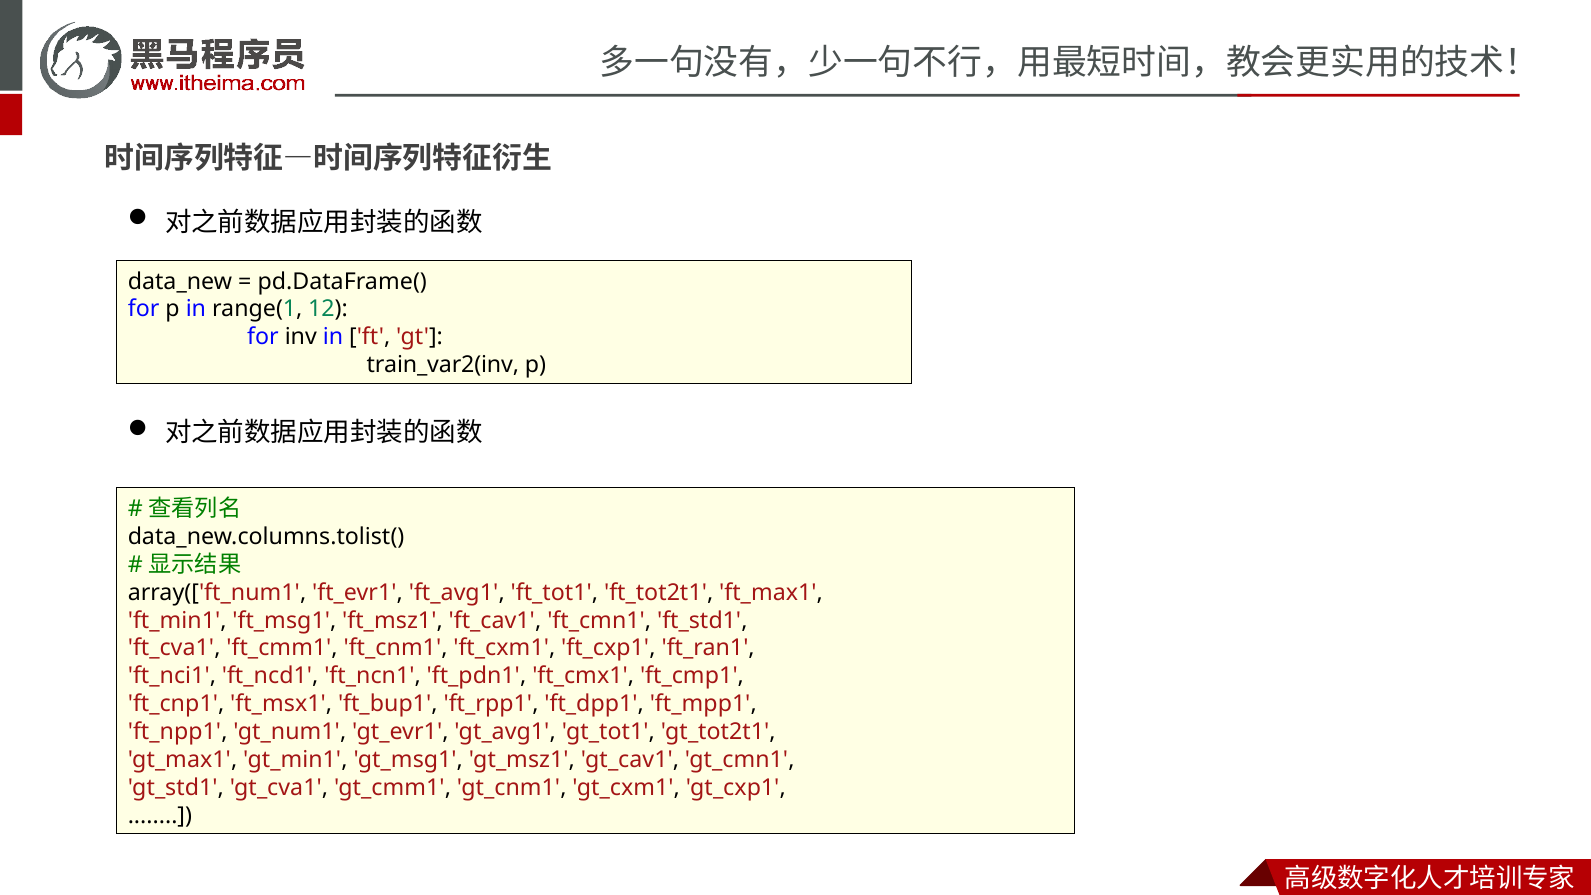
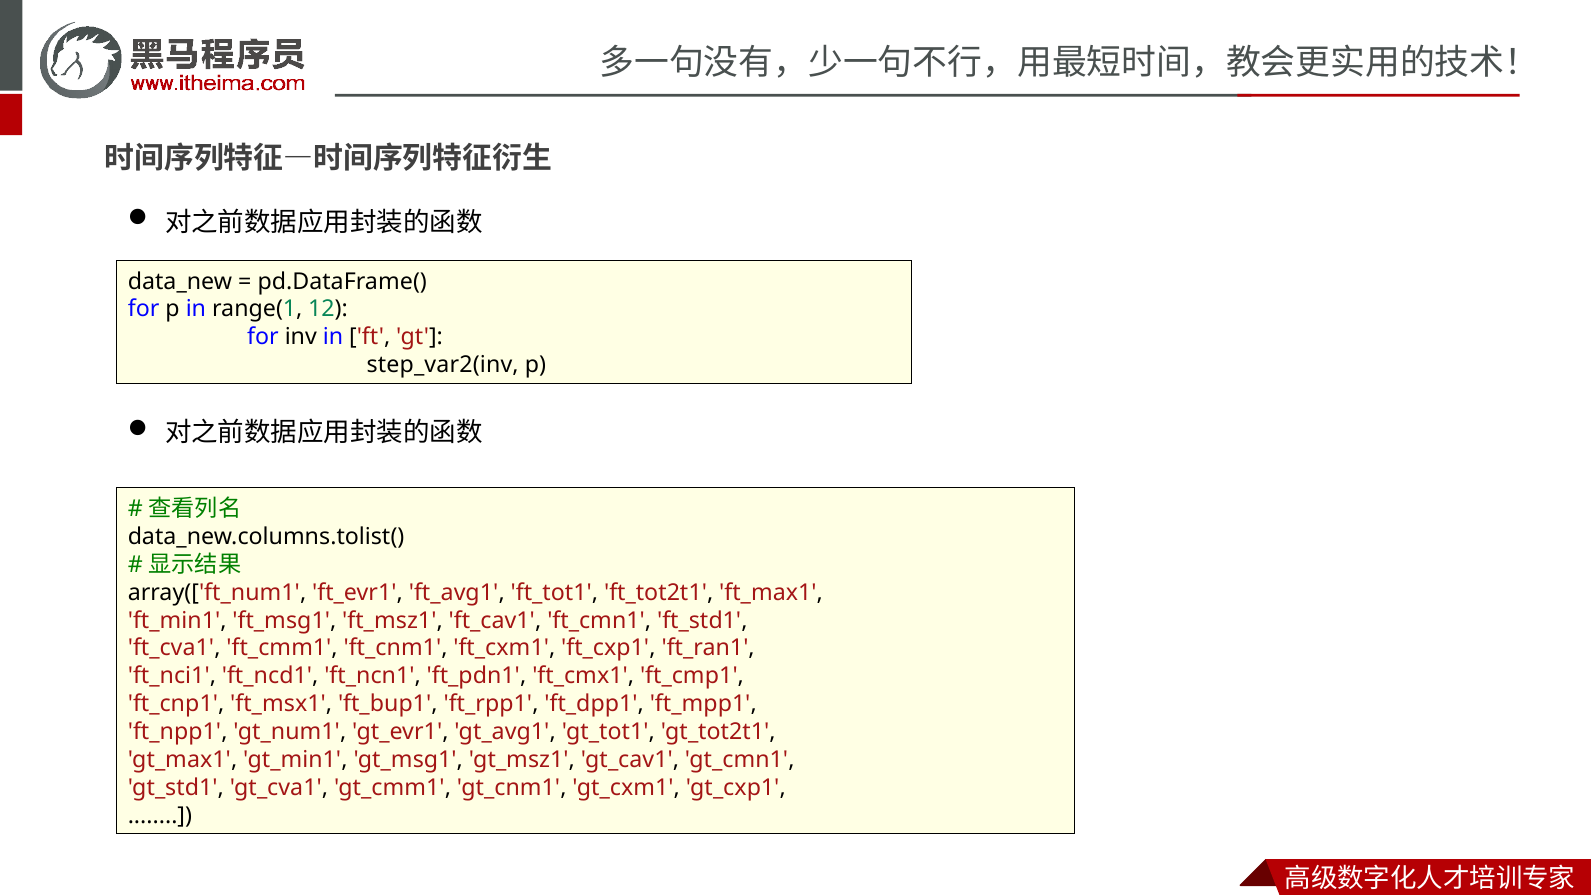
train_var2(inv: train_var2(inv -> step_var2(inv (443, 365)
